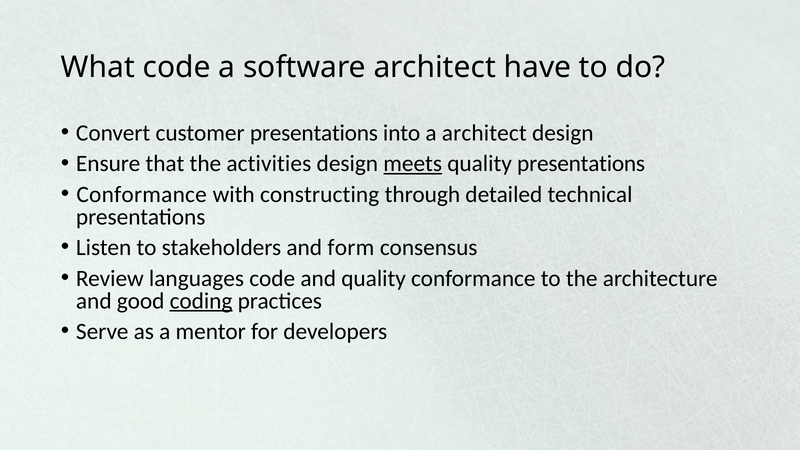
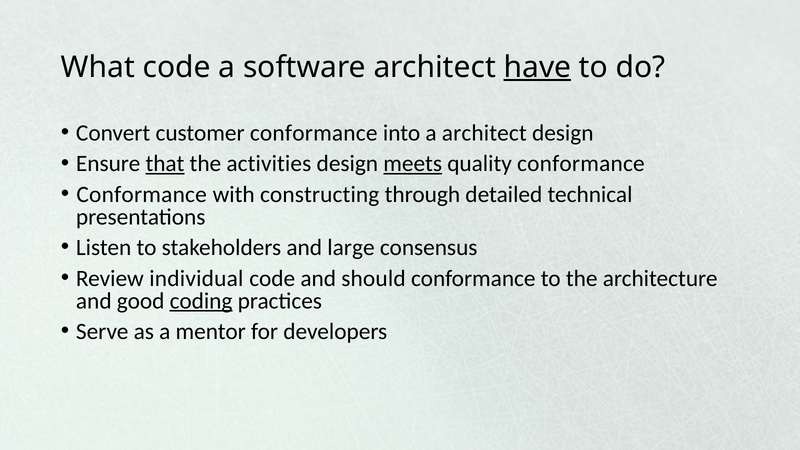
have underline: none -> present (537, 67)
customer presentations: presentations -> conformance (314, 133)
that underline: none -> present (165, 164)
quality presentations: presentations -> conformance (581, 164)
form: form -> large (351, 248)
languages: languages -> individual (196, 278)
and quality: quality -> should (373, 278)
